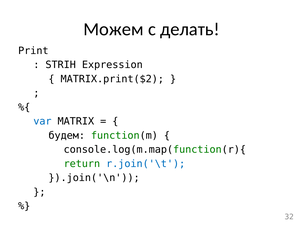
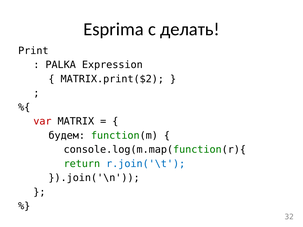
Можем: Можем -> Esprima (114, 29)
STRIH: STRIH -> PALKA (61, 65)
var colour: blue -> red (42, 121)
